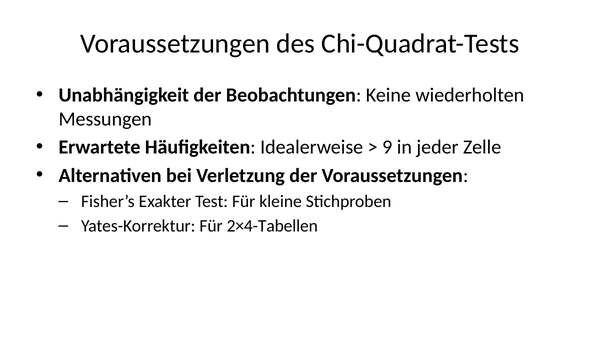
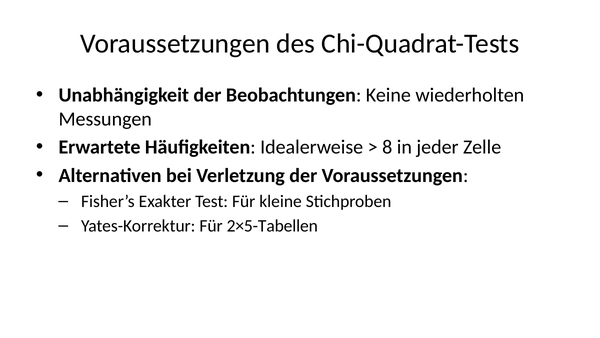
9: 9 -> 8 (387, 147)
2×4-Tabellen: 2×4-Tabellen -> 2×5-Tabellen (272, 225)
